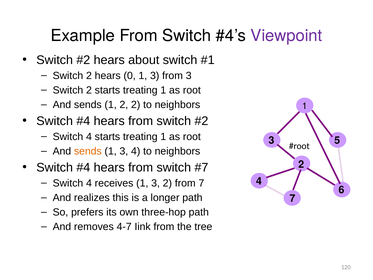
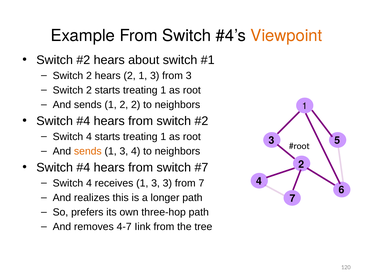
Viewpoint colour: purple -> orange (286, 36)
hears 0: 0 -> 2 (130, 76)
3 2: 2 -> 3 (167, 183)
